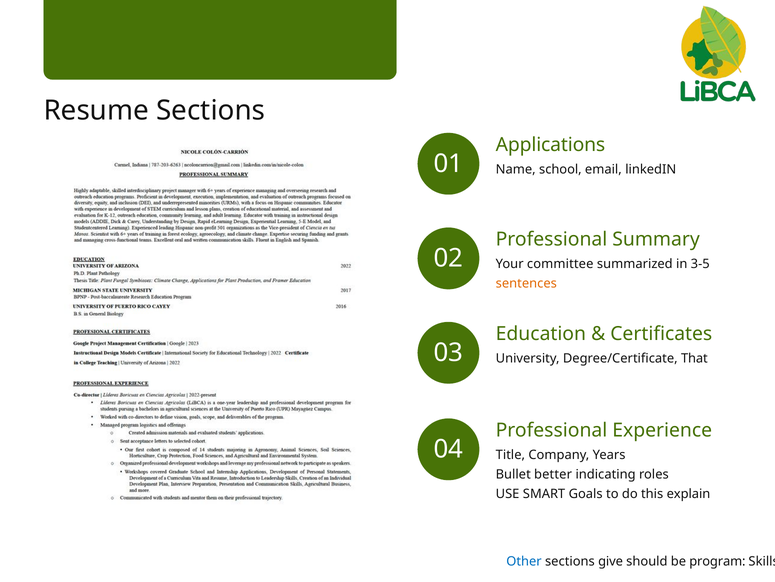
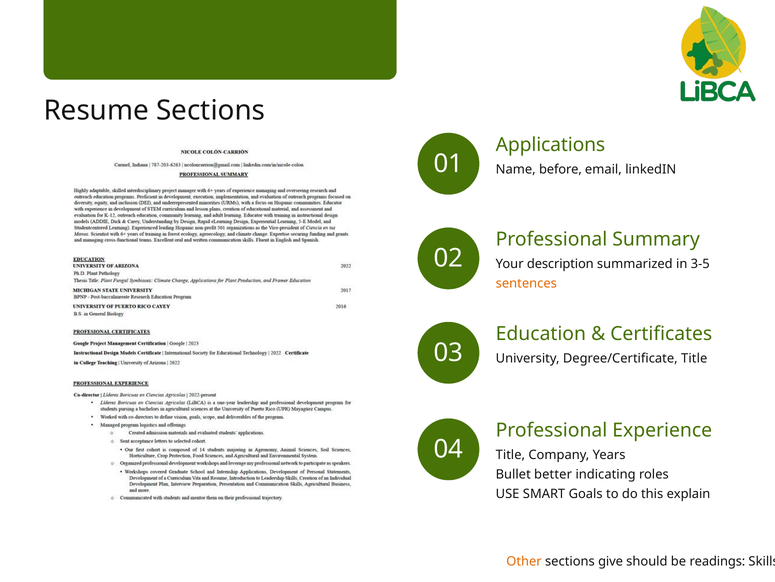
school: school -> before (560, 169)
committee: committee -> description (560, 264)
Degree/Certificate That: That -> Title (694, 358)
Other colour: blue -> orange (524, 561)
program: program -> readings (717, 561)
